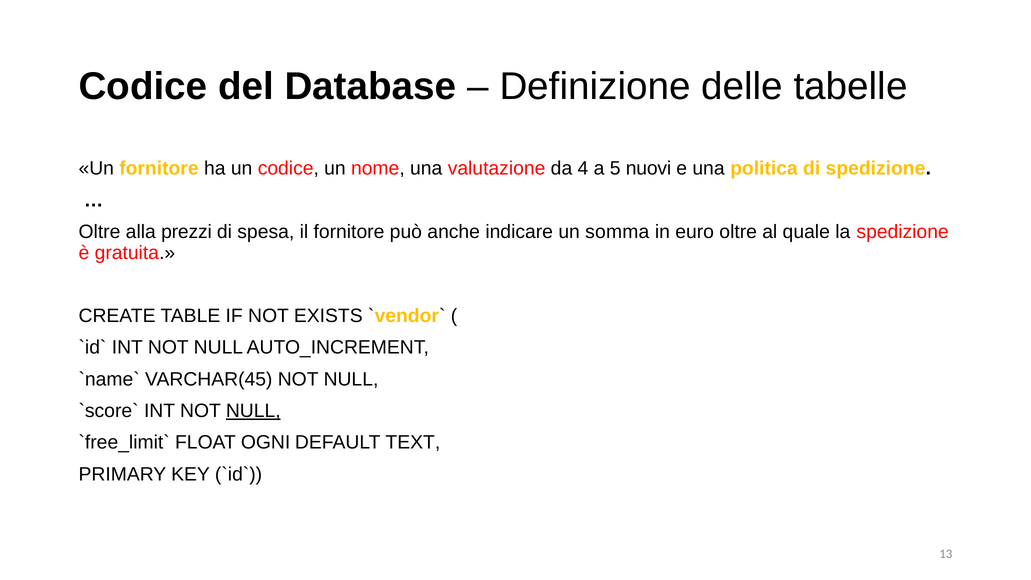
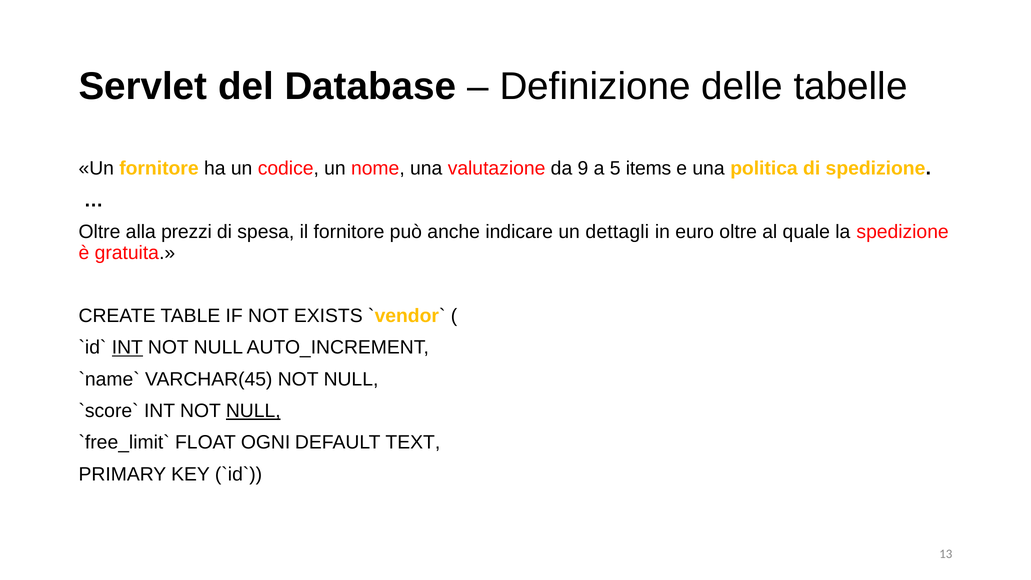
Codice: Codice -> Servlet (143, 87)
4: 4 -> 9 (583, 169)
nuovi: nuovi -> items (649, 169)
somma: somma -> dettagli (617, 232)
INT underline: none -> present (127, 348)
